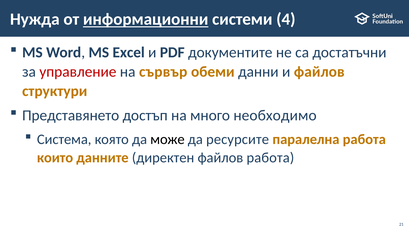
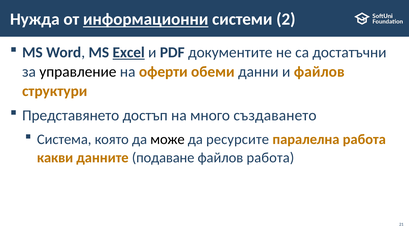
4: 4 -> 2 (286, 19)
Excel underline: none -> present (129, 53)
управление colour: red -> black (78, 72)
сървър: сървър -> оферти (163, 72)
необходимо: необходимо -> създаването (275, 116)
които: които -> какви (55, 158)
директен: директен -> подаване (163, 158)
